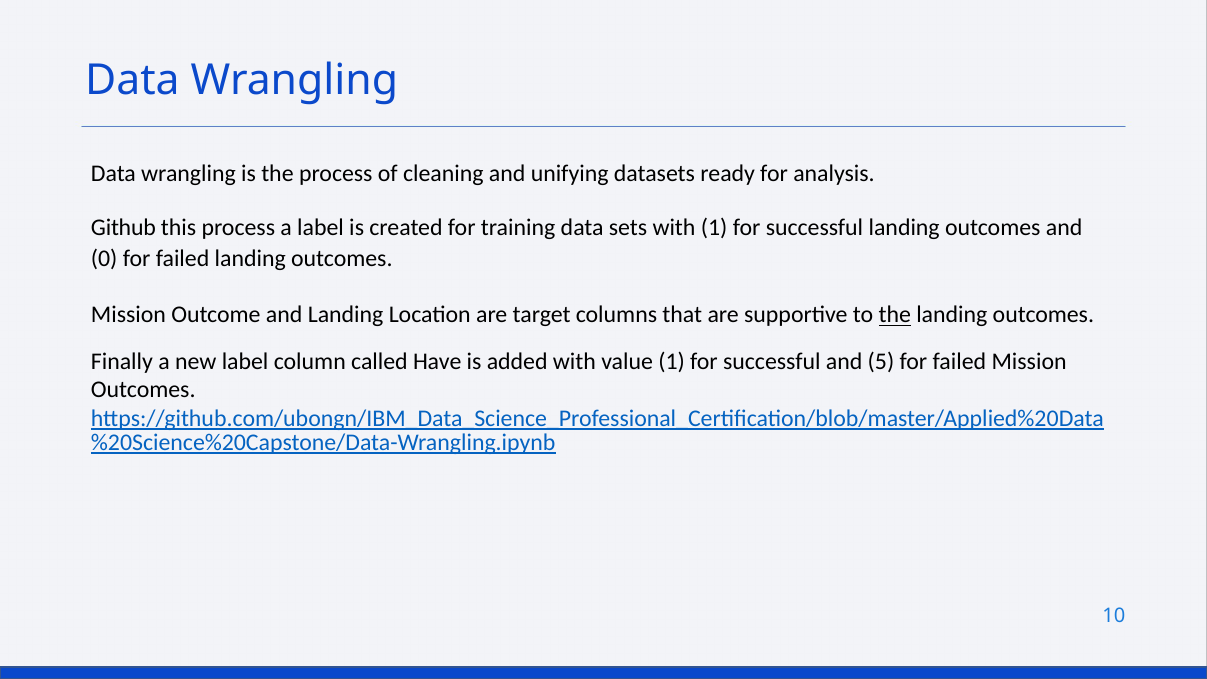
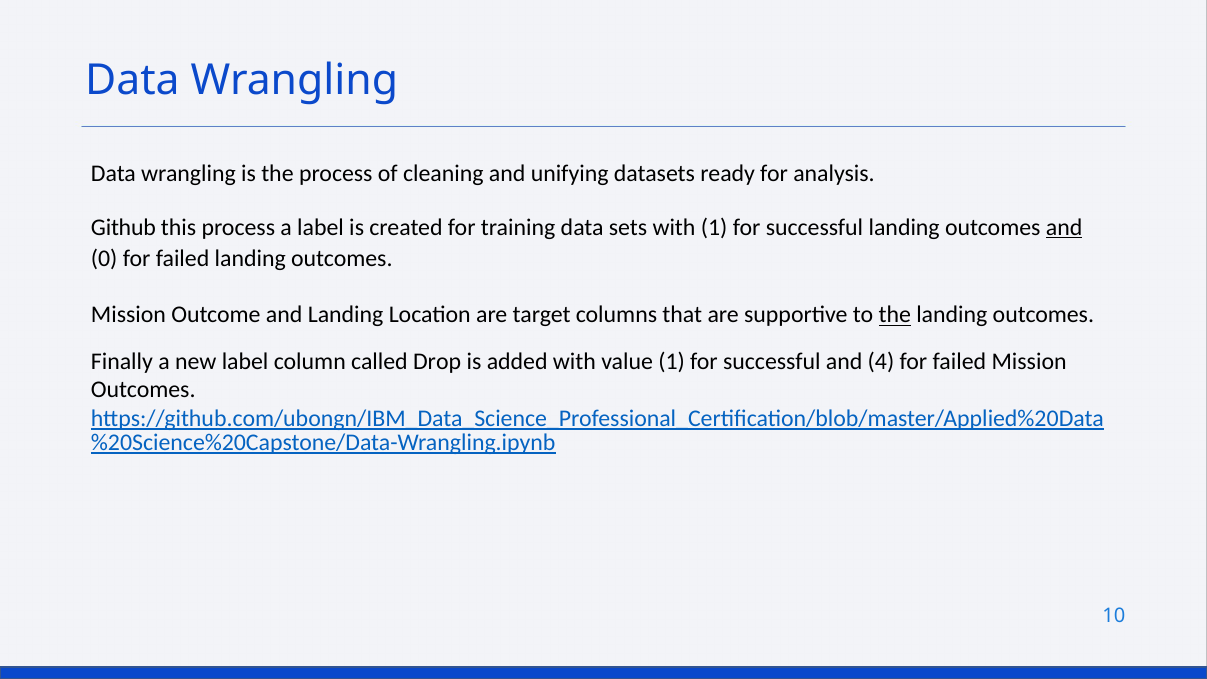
and underline: none -> present (1064, 227)
Have: Have -> Drop (437, 361)
5: 5 -> 4 (881, 361)
